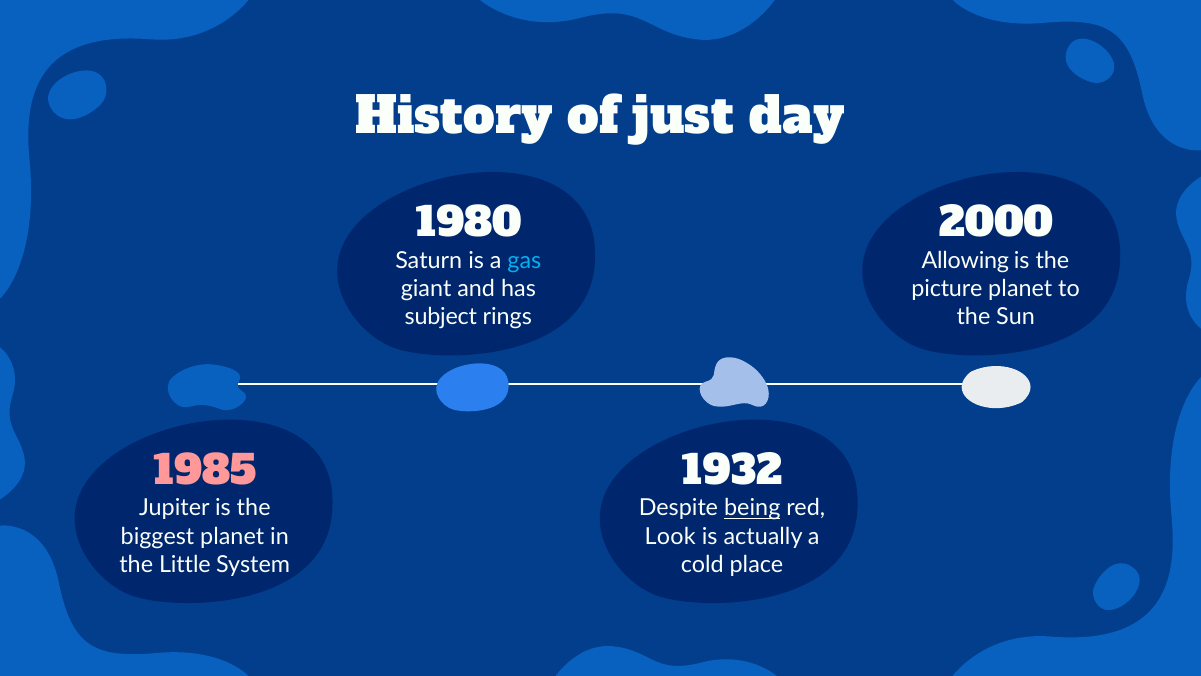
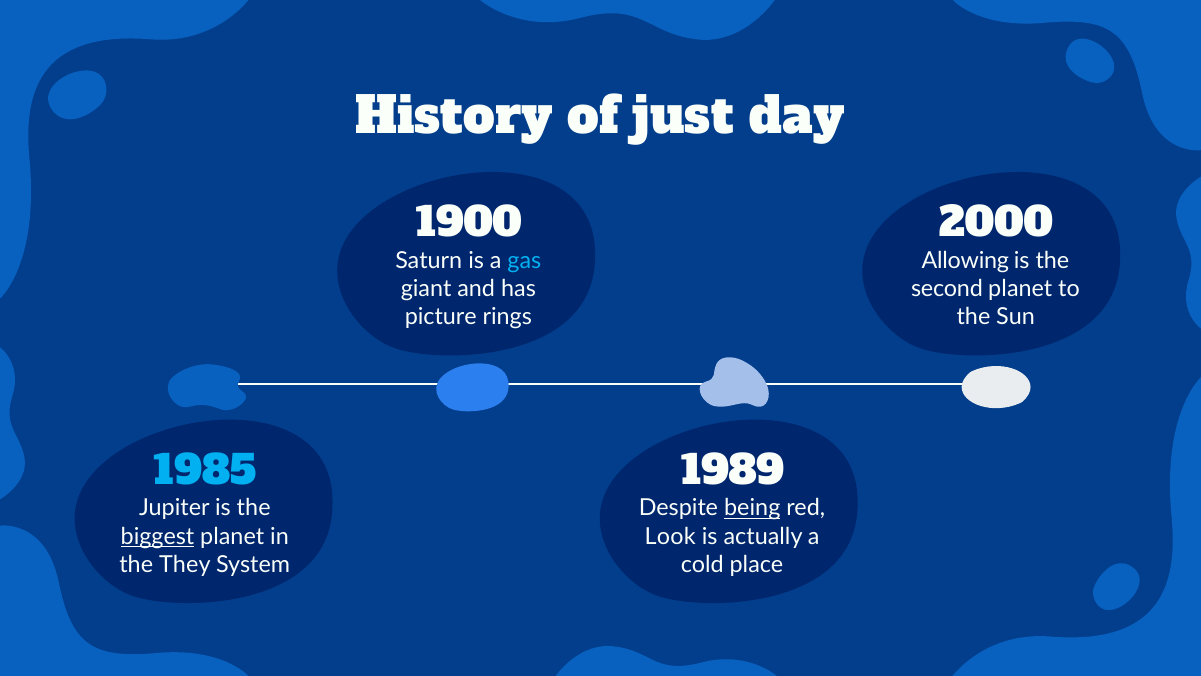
1980: 1980 -> 1900 (469, 223)
picture: picture -> second (947, 289)
subject: subject -> picture (441, 317)
1985 colour: pink -> light blue (205, 470)
1932: 1932 -> 1989 (732, 470)
biggest underline: none -> present (157, 536)
Little: Little -> They (185, 564)
